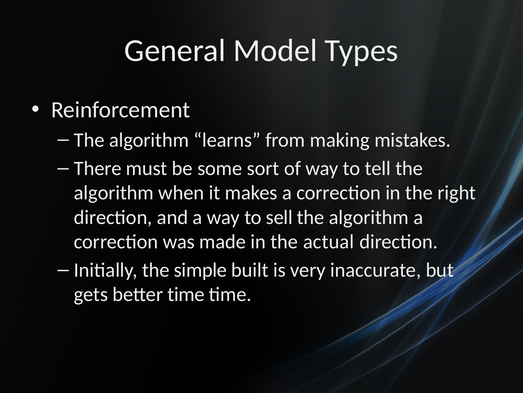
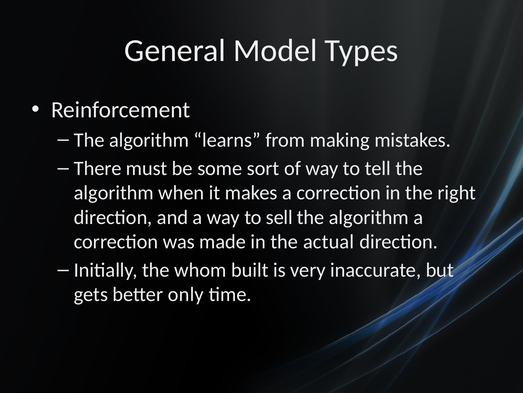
simple: simple -> whom (200, 270)
better time: time -> only (186, 294)
